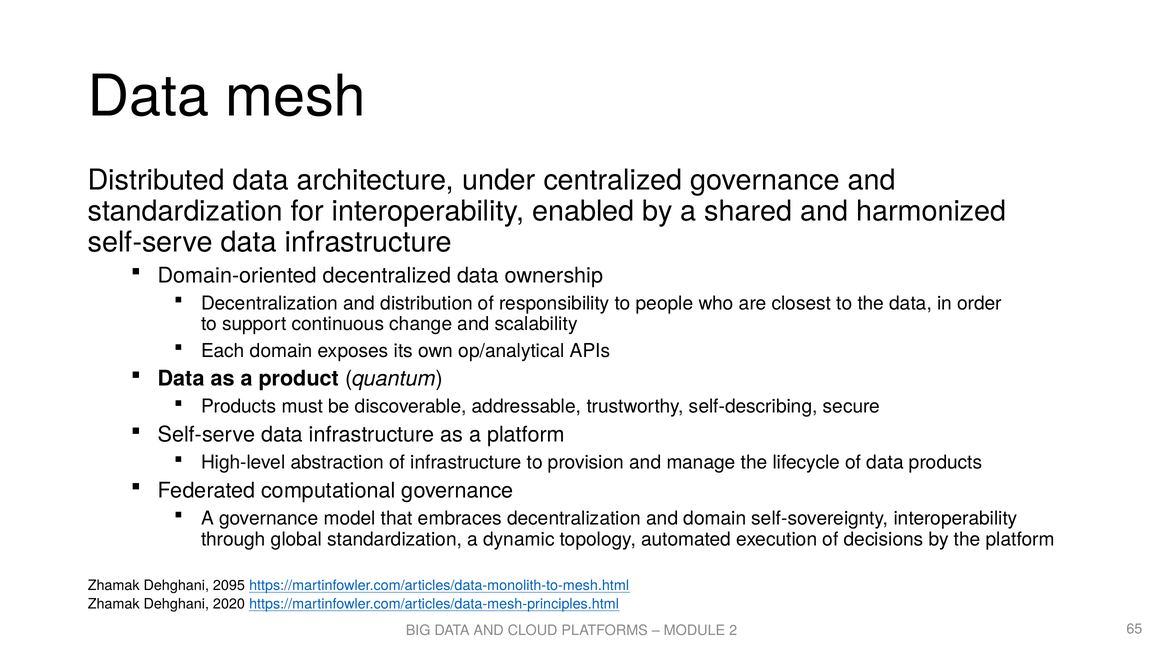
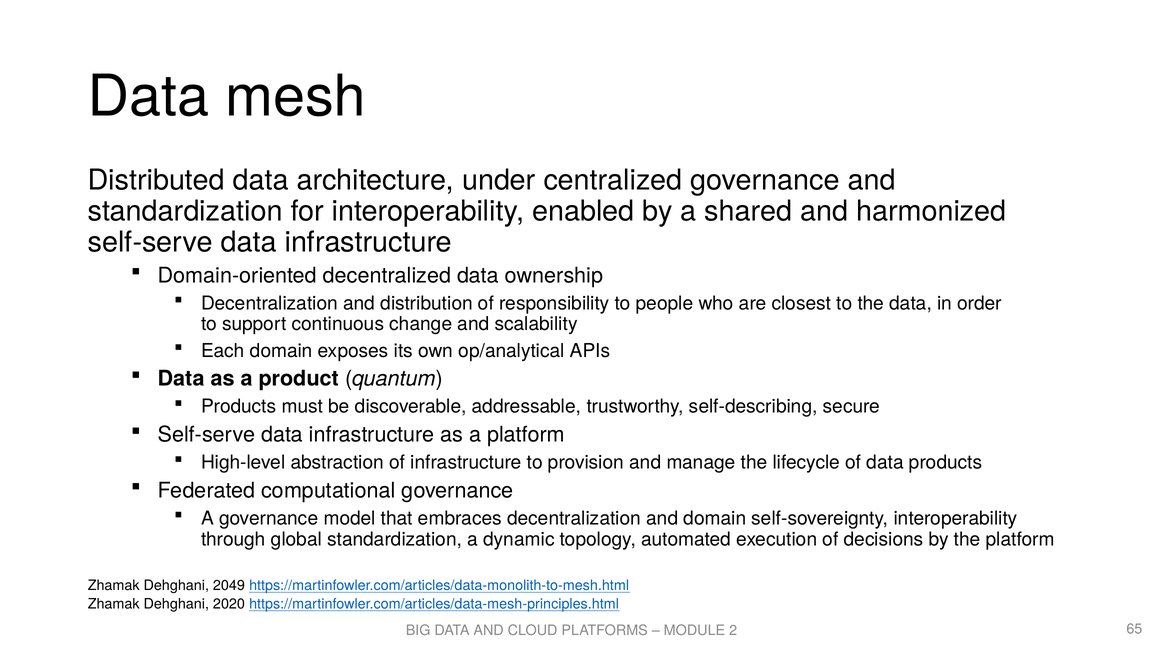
2095: 2095 -> 2049 (229, 586)
